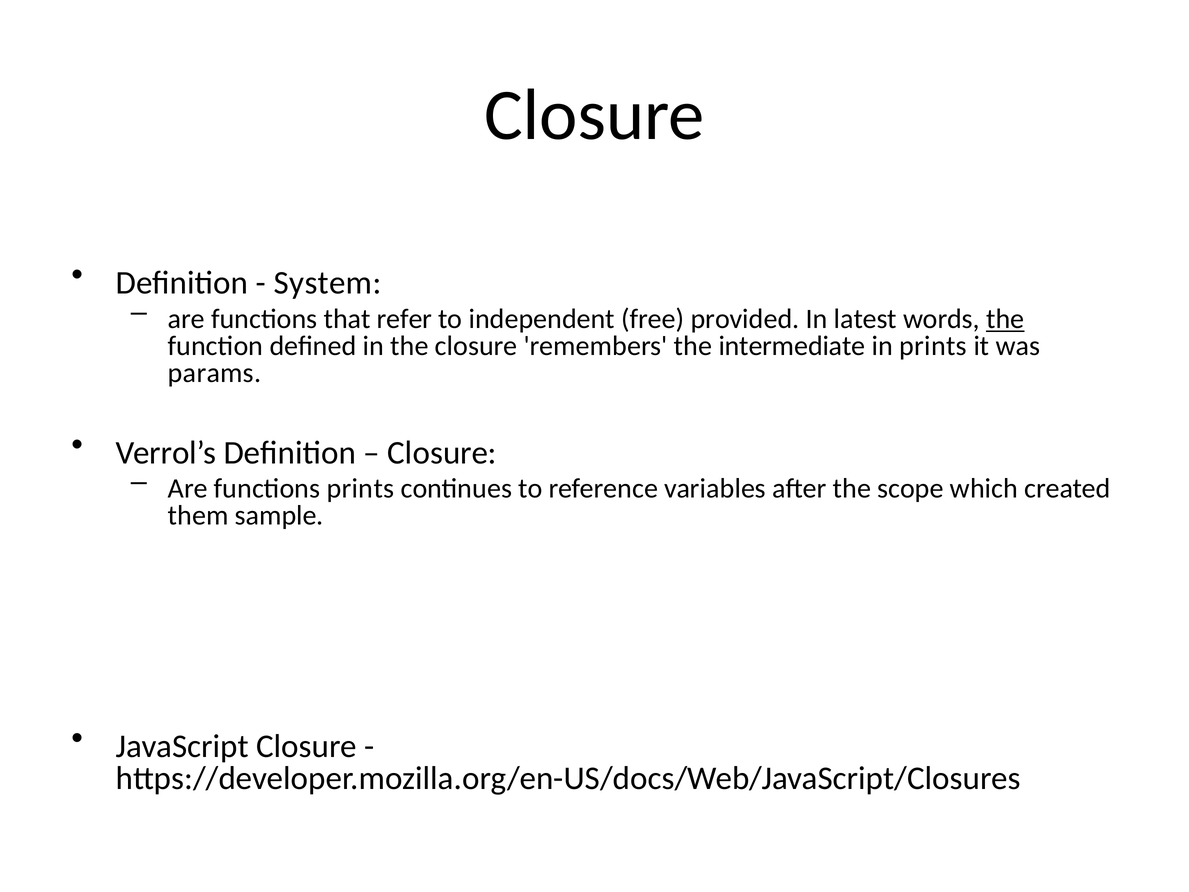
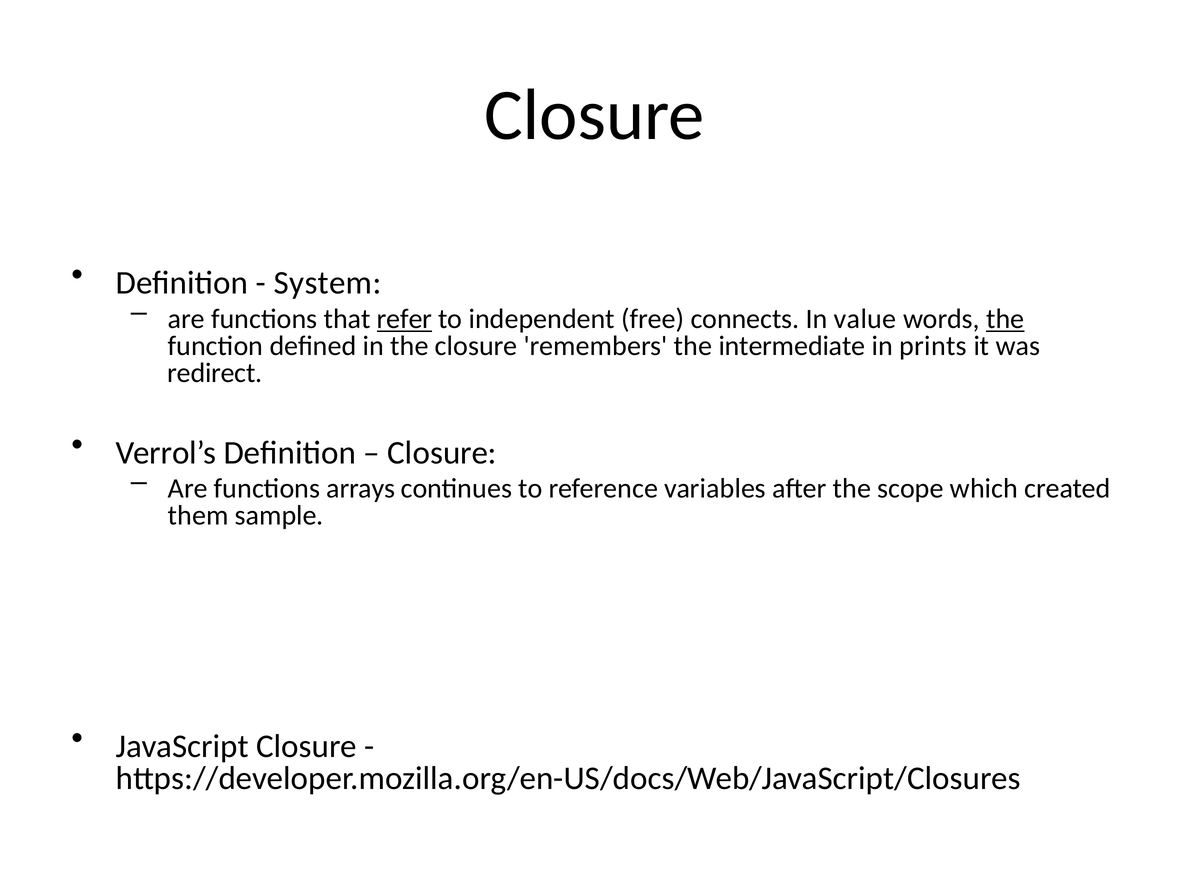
refer underline: none -> present (404, 319)
provided: provided -> connects (745, 319)
latest: latest -> value (865, 319)
params: params -> redirect (215, 373)
functions prints: prints -> arrays (361, 488)
